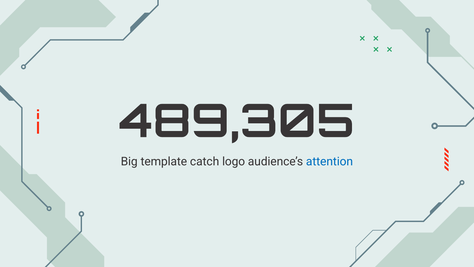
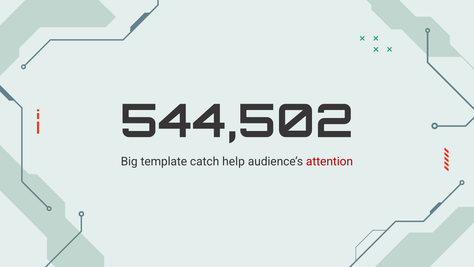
489,305: 489,305 -> 544,502 (237, 122)
logo: logo -> help (234, 161)
attention colour: blue -> red (329, 161)
